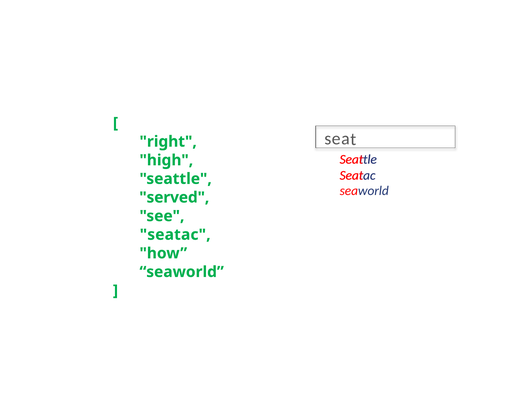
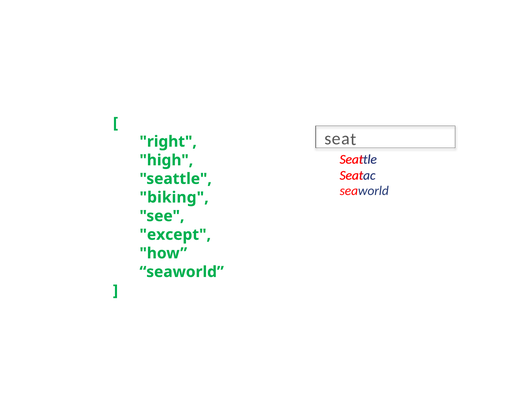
served: served -> biking (174, 197)
seatac: seatac -> except (175, 235)
